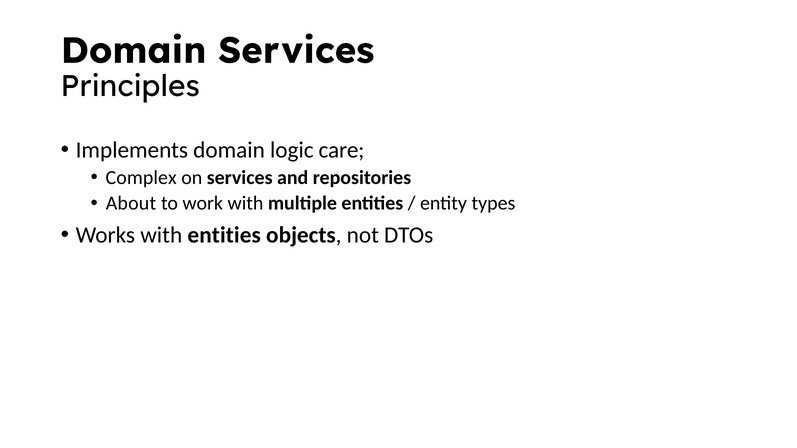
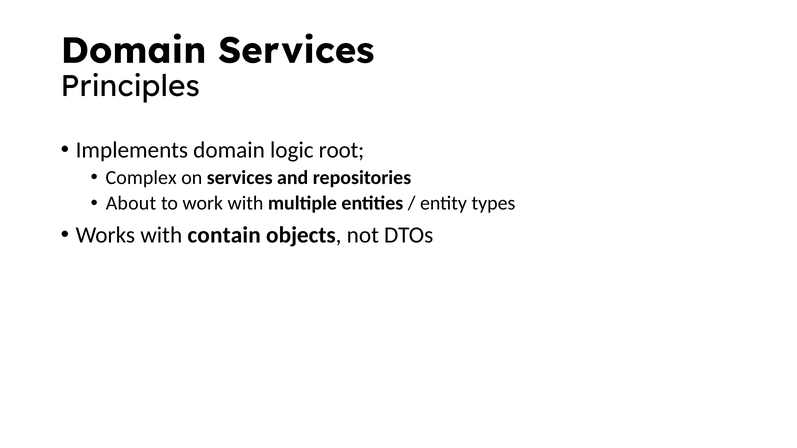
care: care -> root (341, 150)
with entities: entities -> contain (224, 235)
